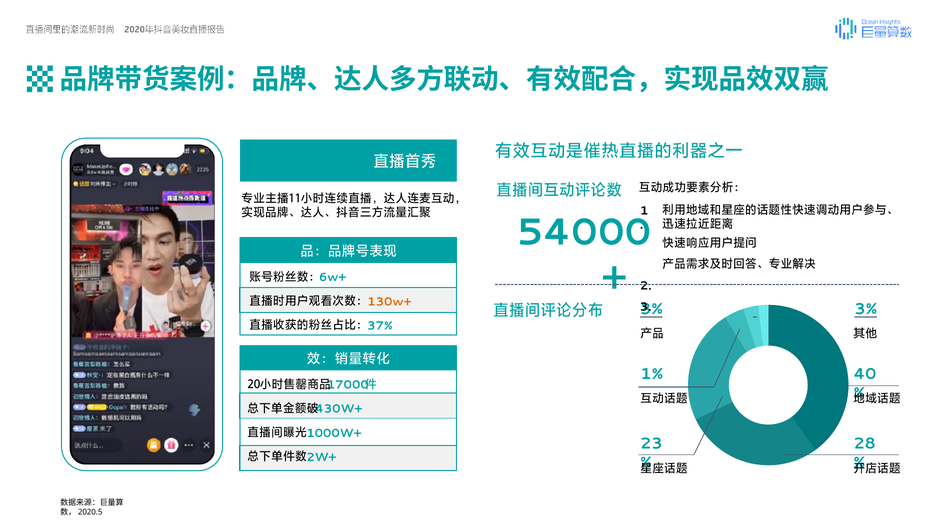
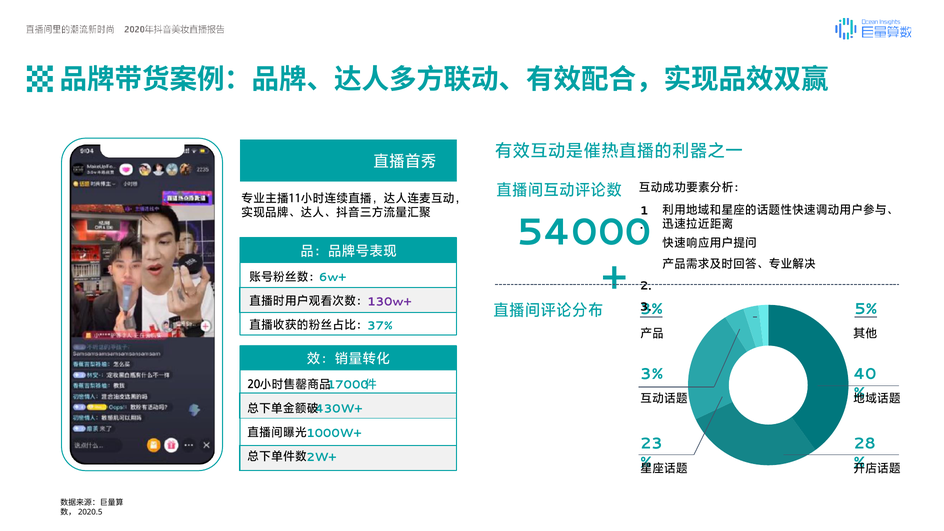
130w+ colour: orange -> purple (389, 302)
3%: 3% -> 5% (866, 309)
1%: 1% -> 3% (652, 374)
